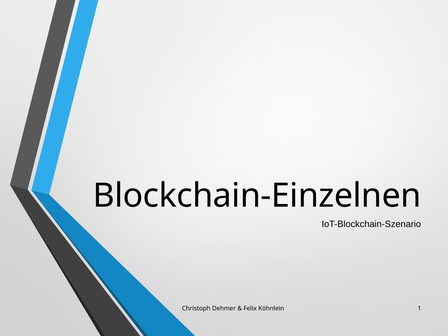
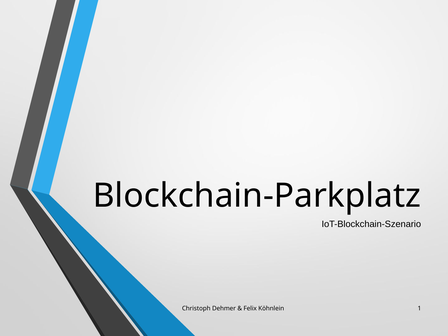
Blockchain-Einzelnen: Blockchain-Einzelnen -> Blockchain-Parkplatz (257, 196)
